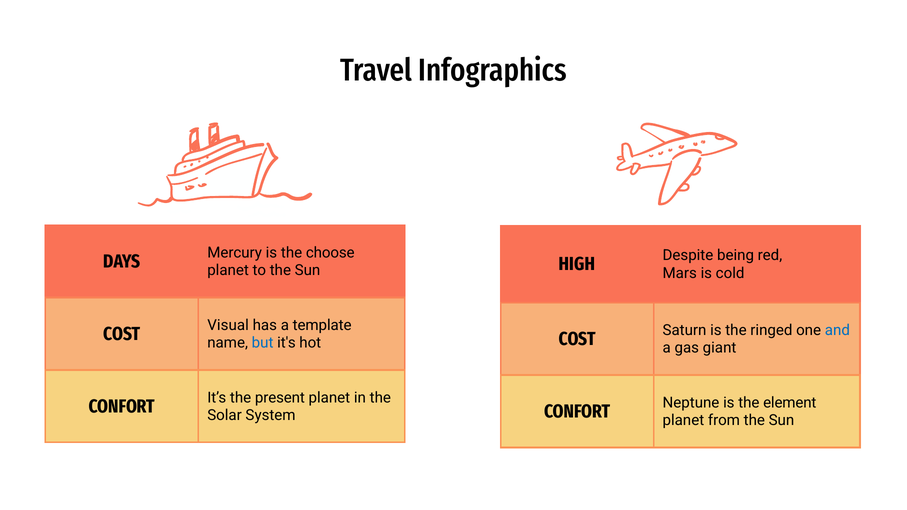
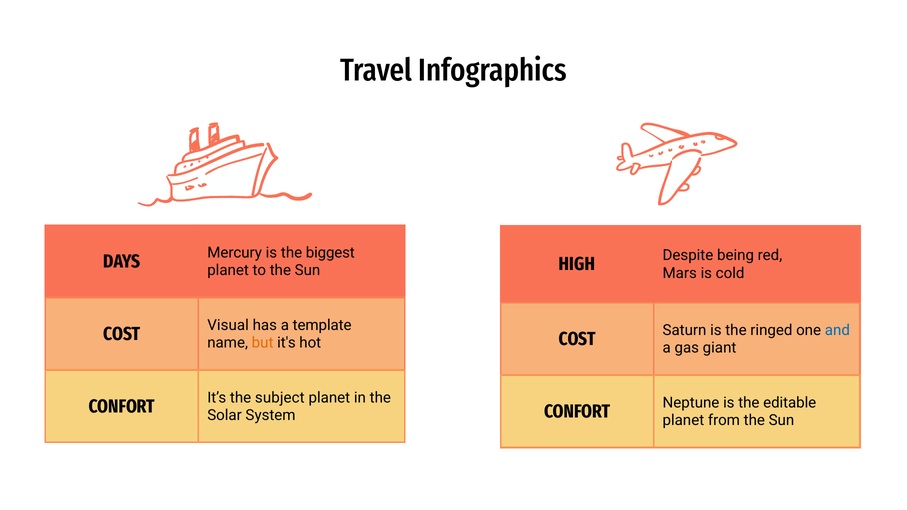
choose: choose -> biggest (330, 253)
but colour: blue -> orange (263, 343)
present: present -> subject (280, 398)
element: element -> editable (790, 403)
